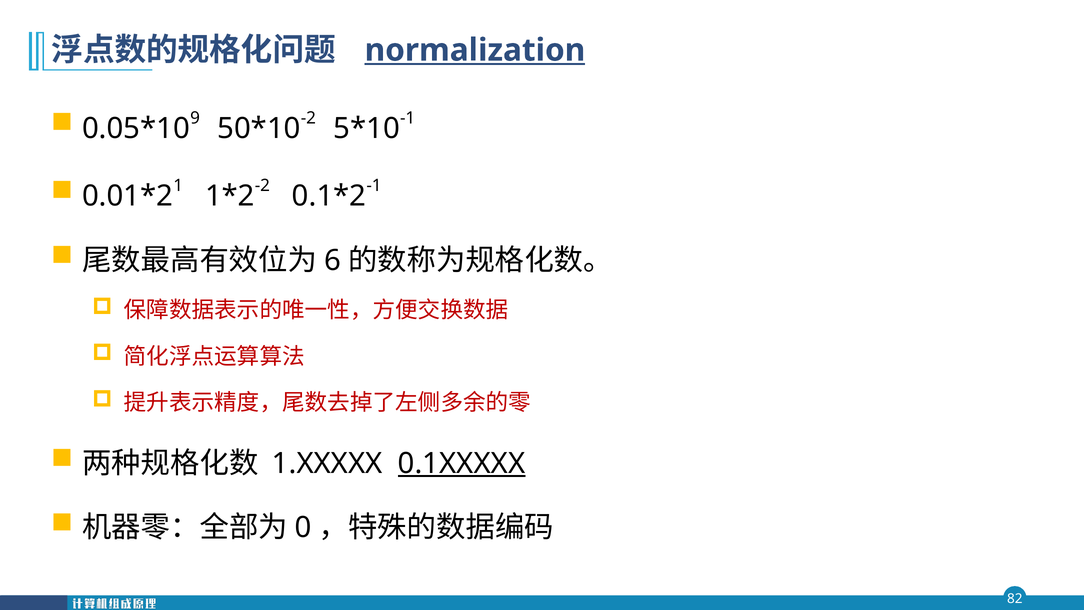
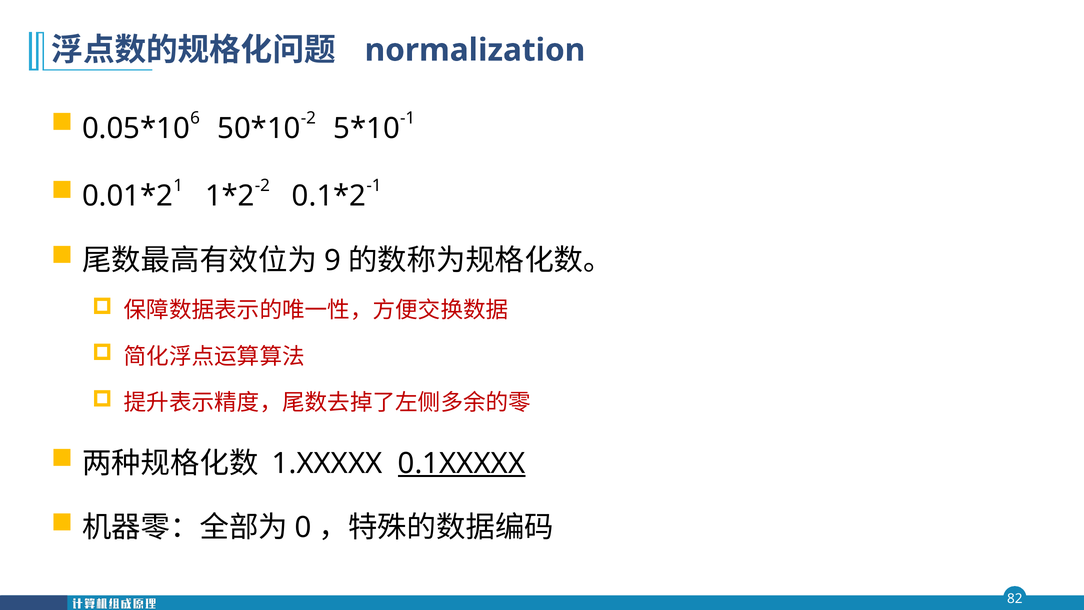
normalization underline: present -> none (475, 50)
9: 9 -> 6 (195, 118)
6: 6 -> 9 (333, 260)
